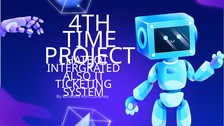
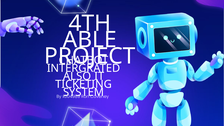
TIME: TIME -> ABLE (90, 40)
